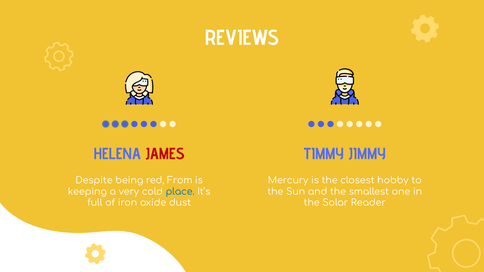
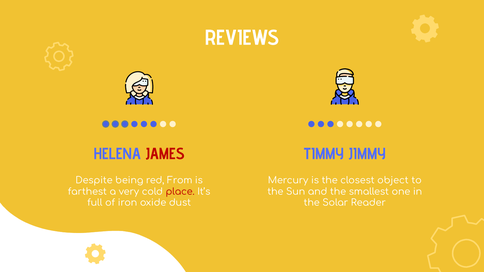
hobby: hobby -> object (393, 180)
keeping: keeping -> farthest (87, 192)
place colour: blue -> red (180, 192)
